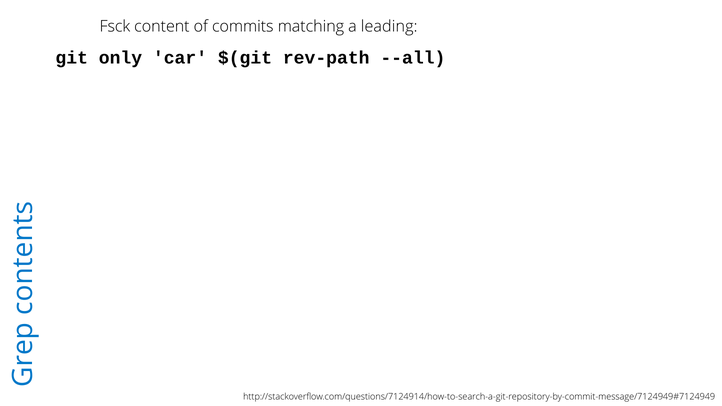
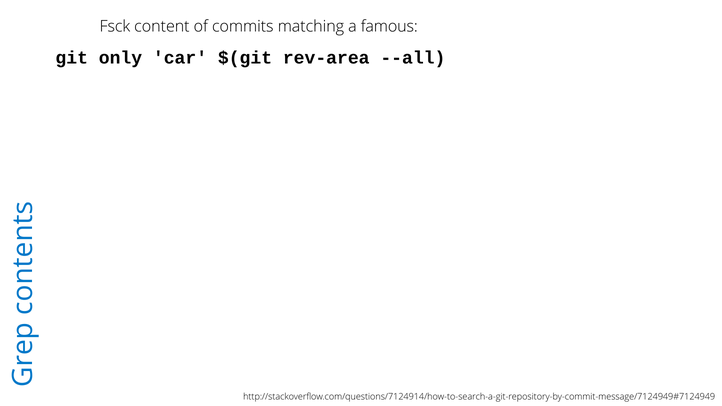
leading: leading -> famous (389, 26)
rev-path: rev-path -> rev-area (326, 58)
